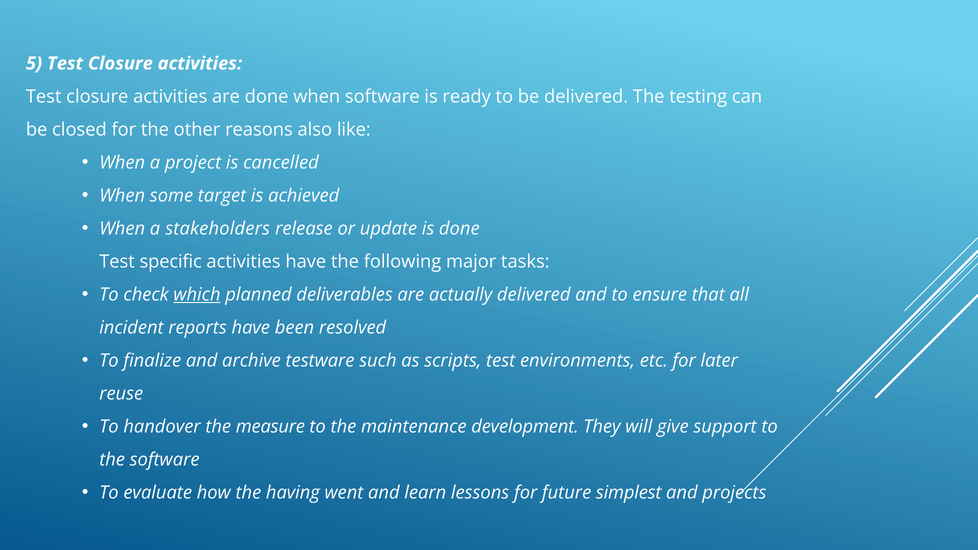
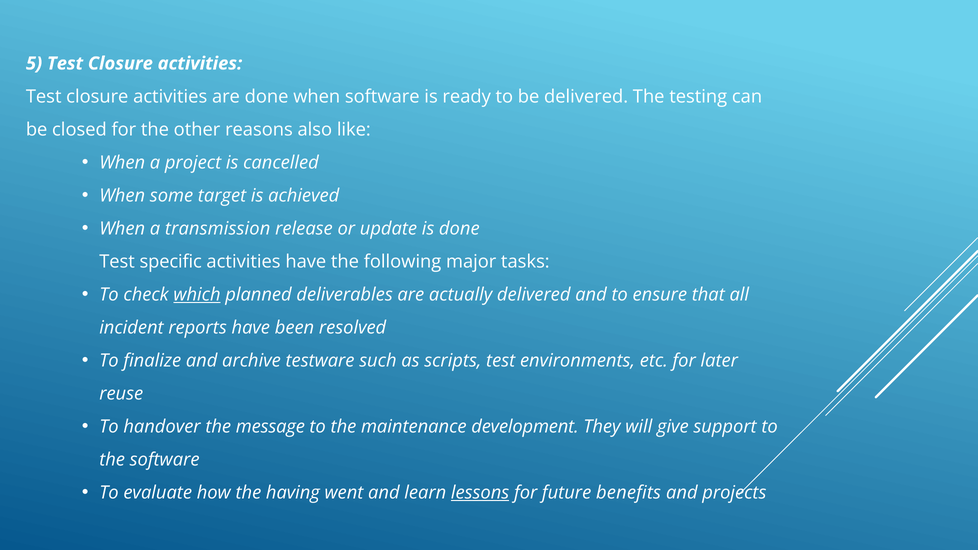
stakeholders: stakeholders -> transmission (218, 229)
measure: measure -> message (270, 427)
lessons underline: none -> present (480, 493)
simplest: simplest -> benefits (629, 493)
